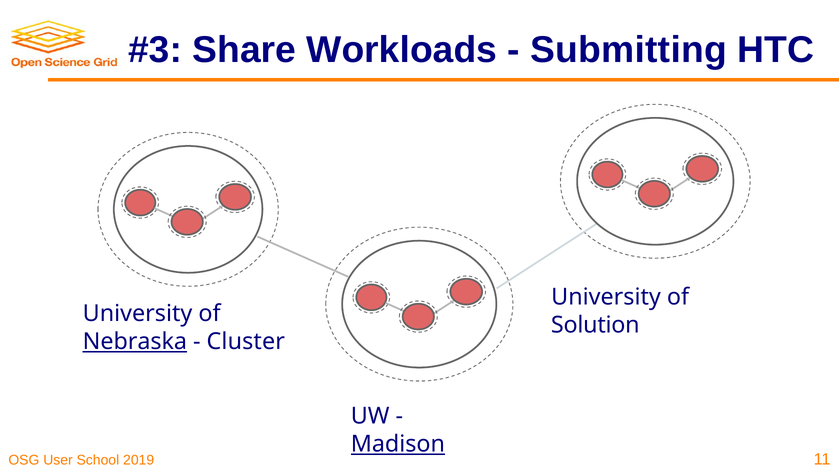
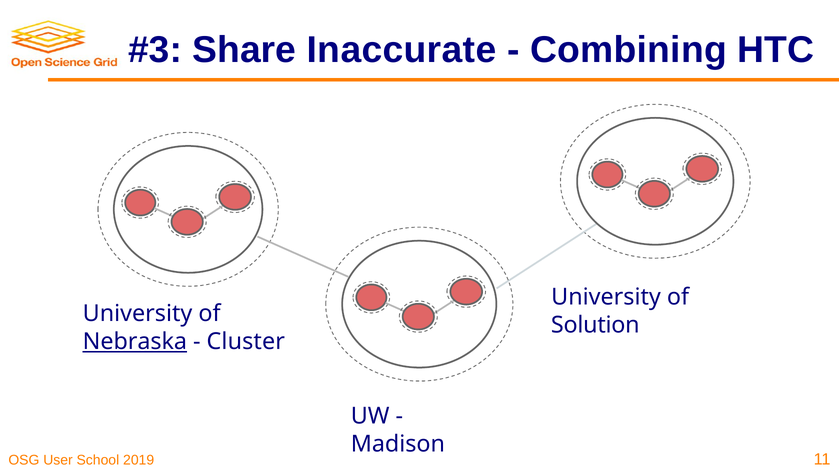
Workloads: Workloads -> Inaccurate (402, 50)
Submitting: Submitting -> Combining (629, 50)
Madison underline: present -> none (398, 444)
